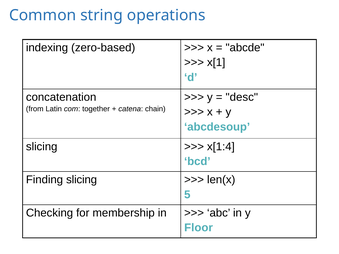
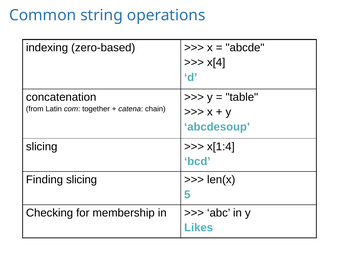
x[1: x[1 -> x[4 (216, 63)
desc: desc -> table (242, 97)
Floor: Floor -> Likes (199, 228)
